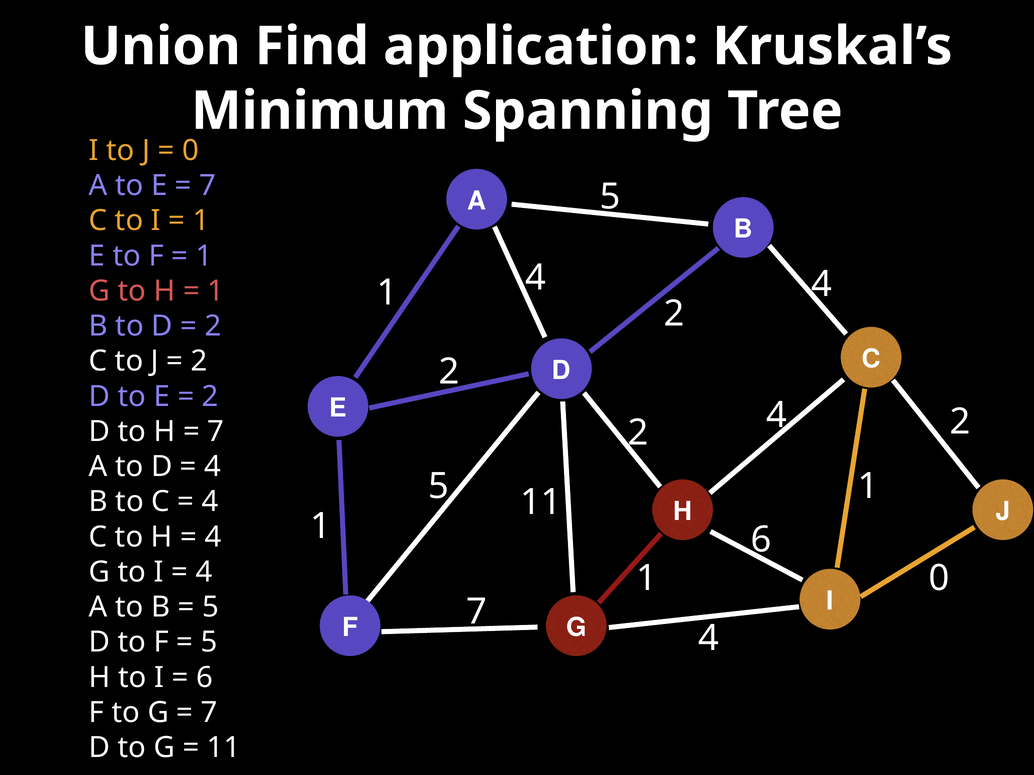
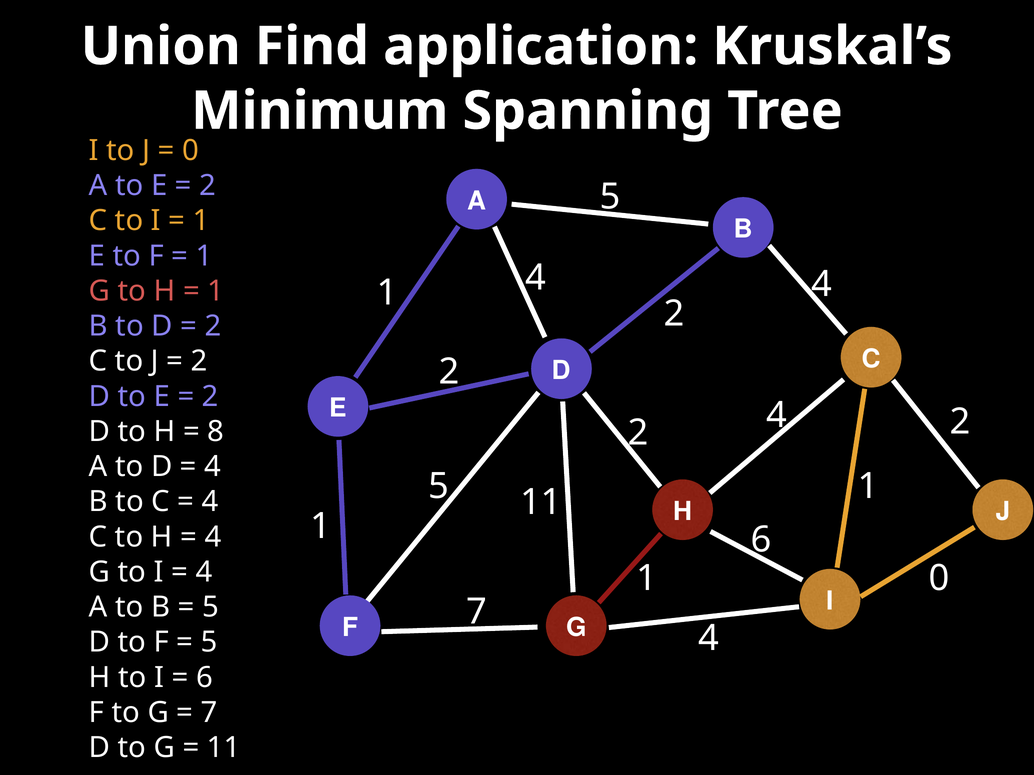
7: 7 -> 2 (208, 186)
7: 7 -> 8 (216, 432)
